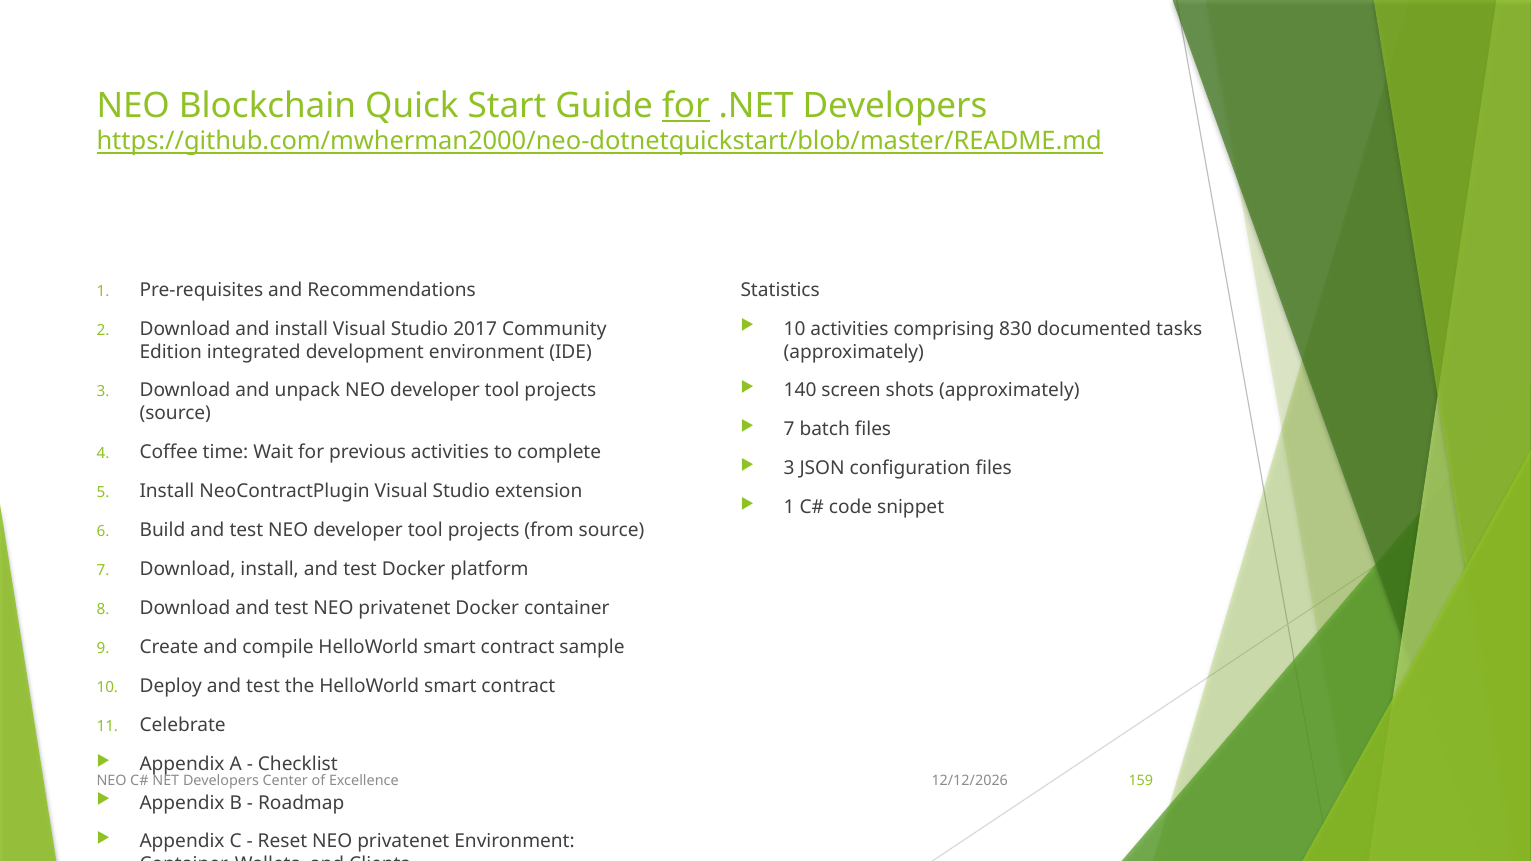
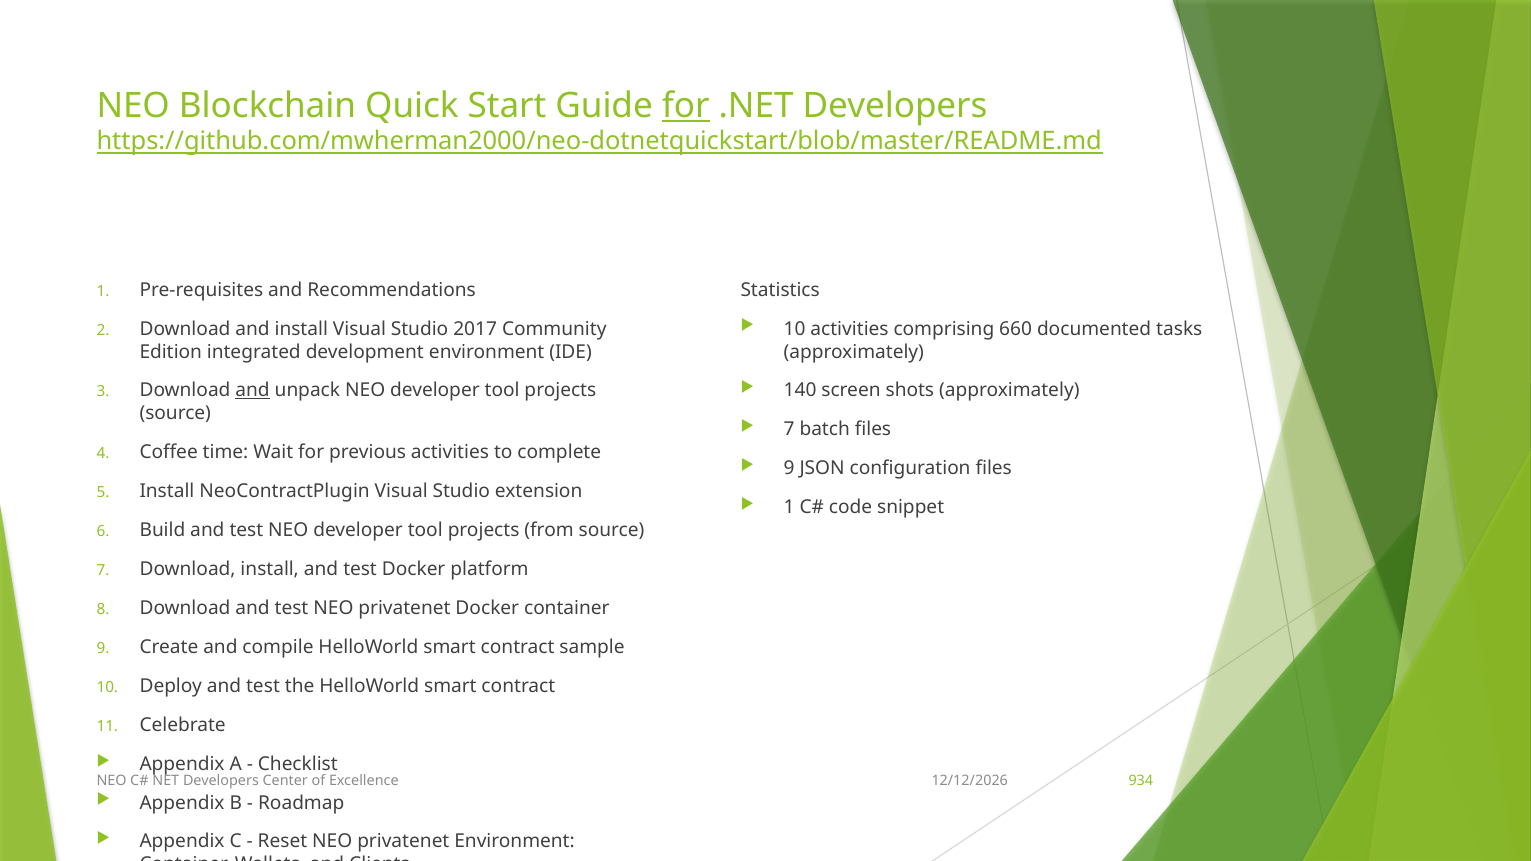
830: 830 -> 660 (1016, 329)
and underline: none -> present (252, 391)
3: 3 -> 9 (789, 469)
159: 159 -> 934 (1141, 781)
